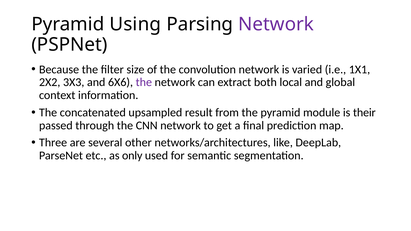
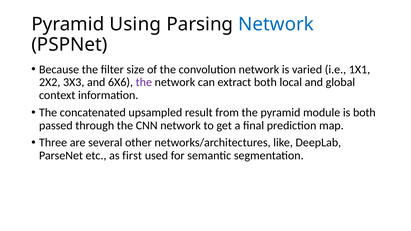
Network colour: purple -> blue (276, 24)
is their: their -> both (364, 113)
only: only -> first (132, 156)
